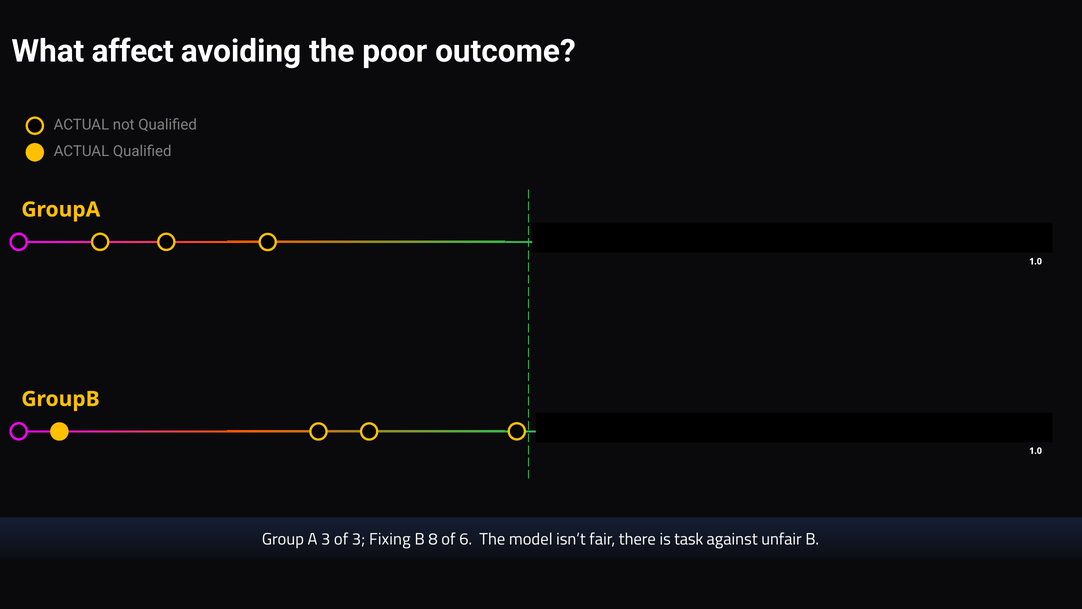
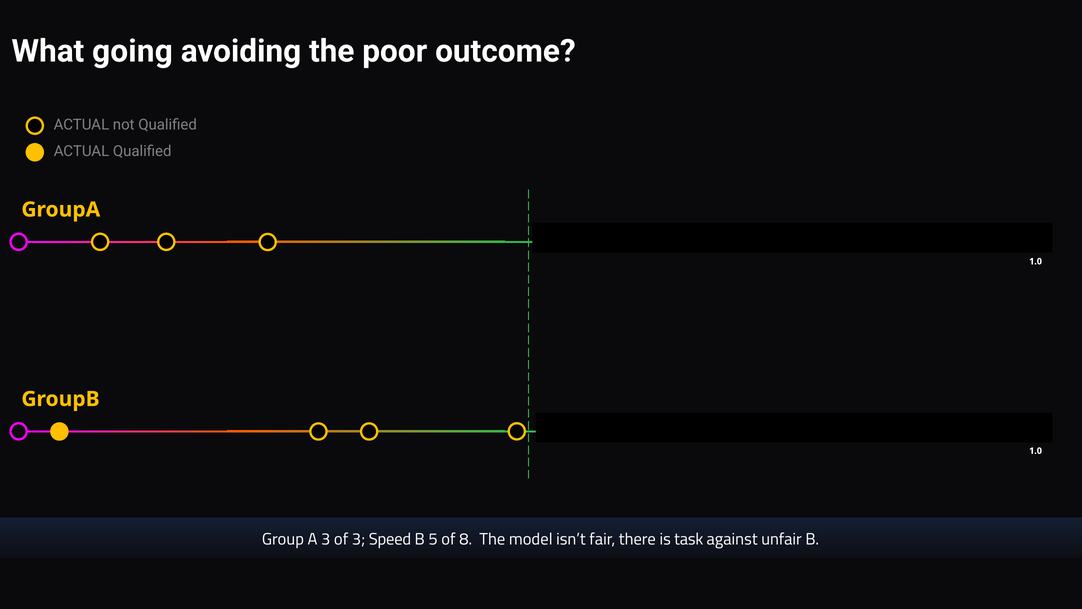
affect: affect -> going (132, 51)
Fixing: Fixing -> Speed (390, 539)
8: 8 -> 5 (433, 539)
6: 6 -> 8 (466, 539)
